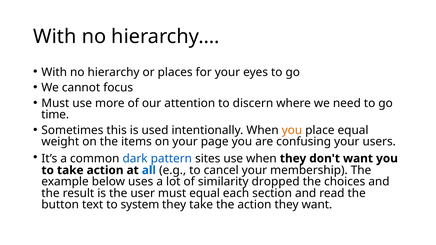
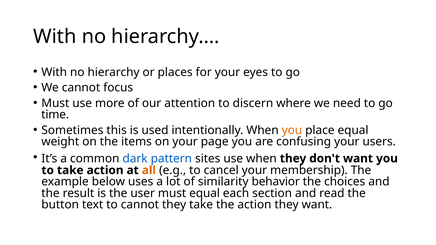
all colour: blue -> orange (149, 170)
dropped: dropped -> behavior (276, 182)
to system: system -> cannot (140, 205)
